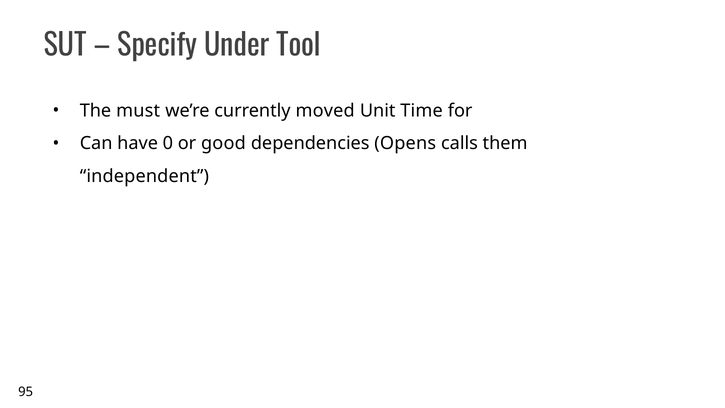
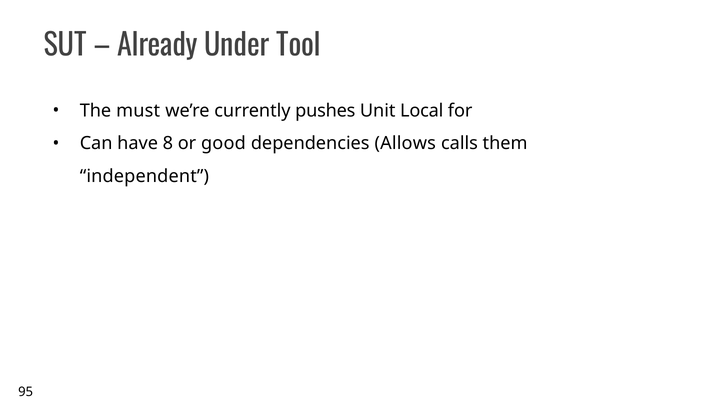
Specify: Specify -> Already (157, 46)
moved: moved -> pushes (325, 111)
Time: Time -> Local (422, 111)
0: 0 -> 8 (168, 143)
Opens: Opens -> Allows (405, 143)
